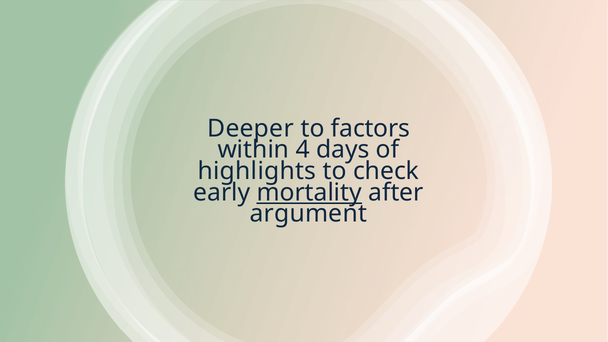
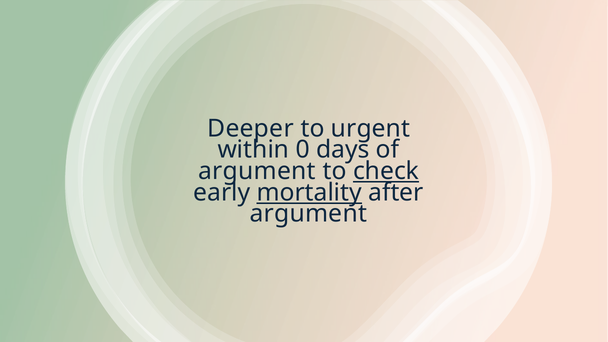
factors: factors -> urgent (370, 128)
4: 4 -> 0 (303, 150)
highlights: highlights -> argument (257, 171)
check underline: none -> present (386, 171)
